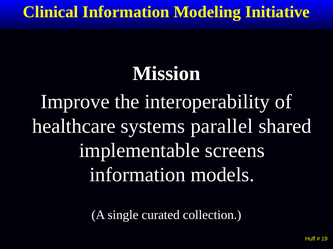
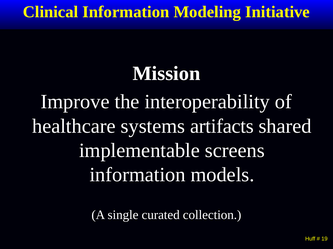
parallel: parallel -> artifacts (222, 126)
